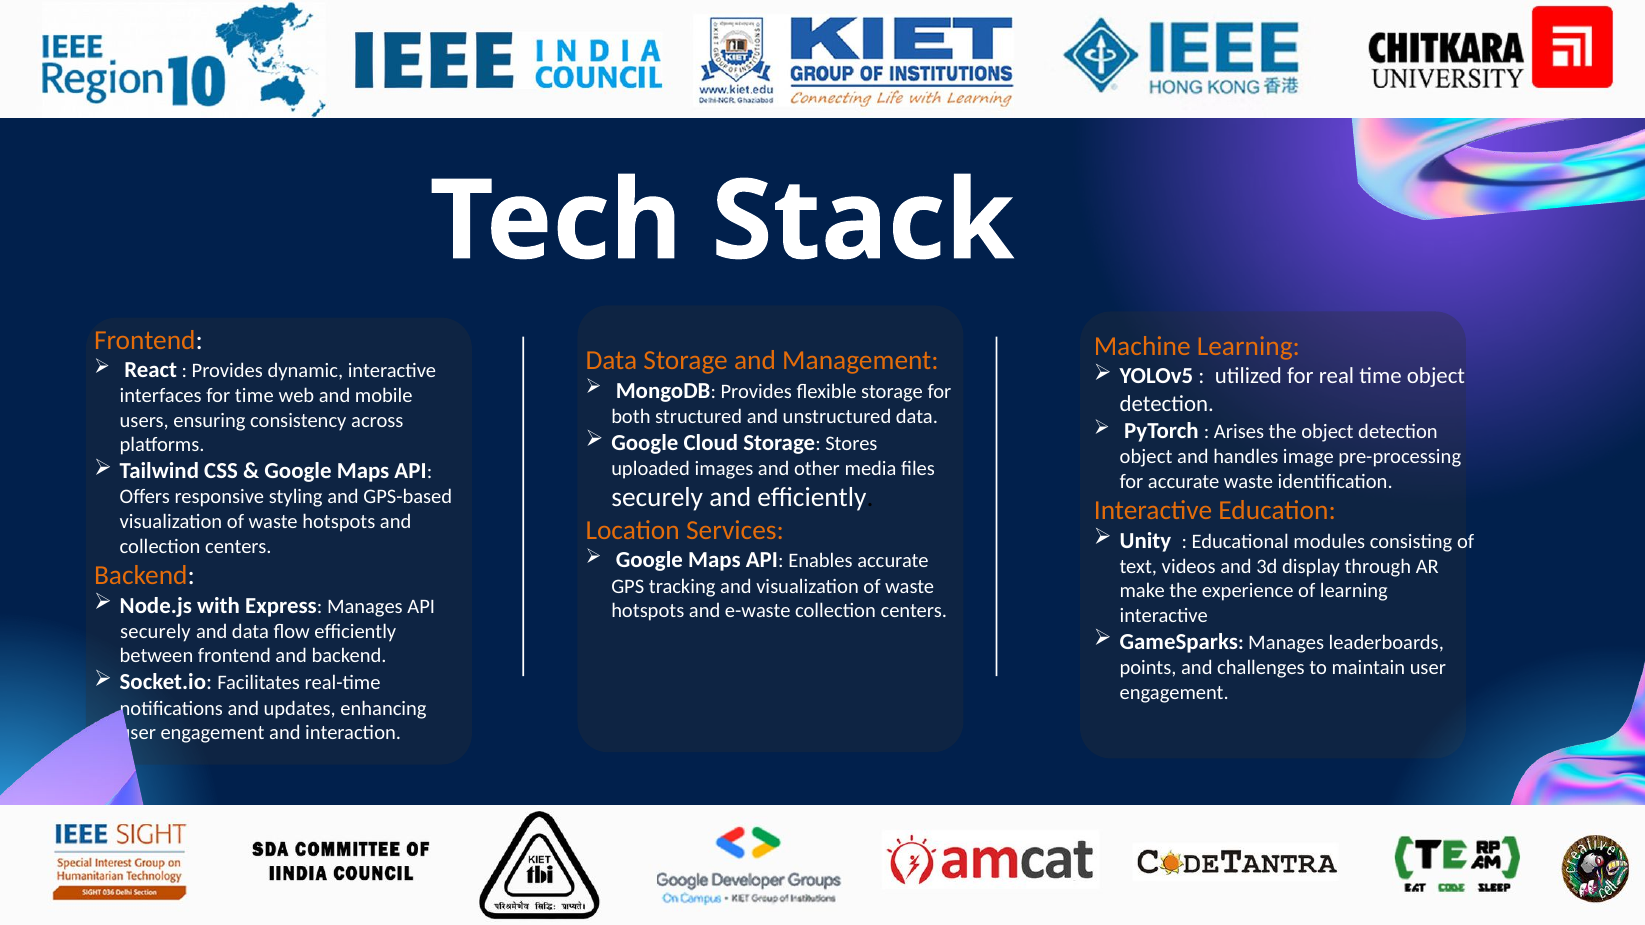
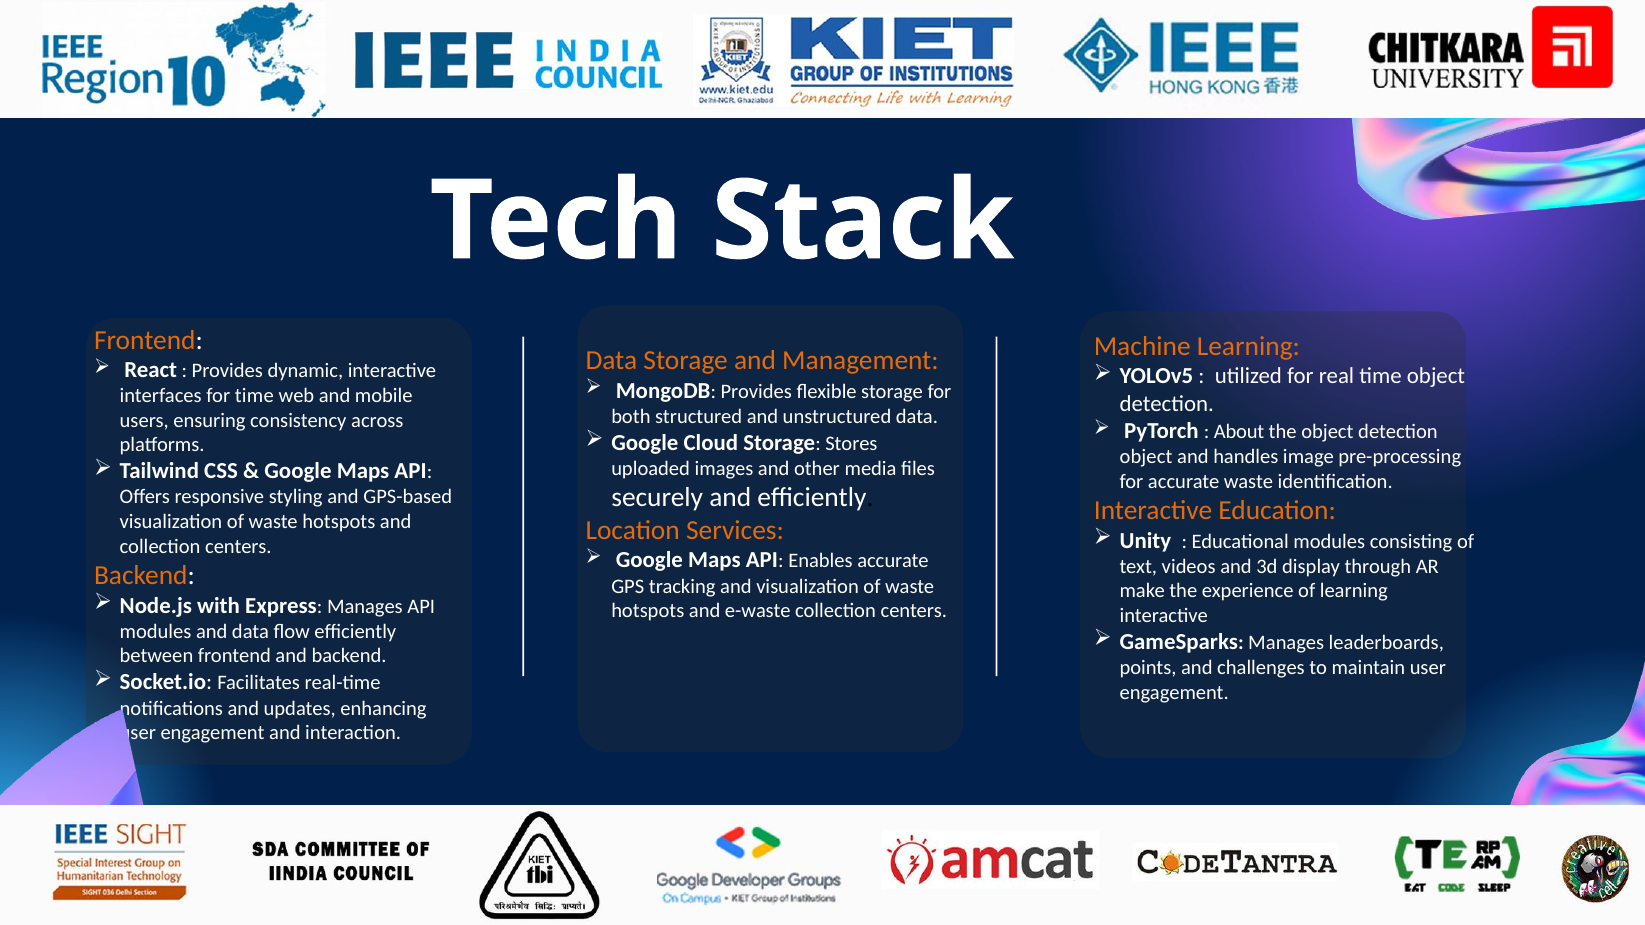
Arises: Arises -> About (1239, 432)
securely: securely -> modules (156, 632)
